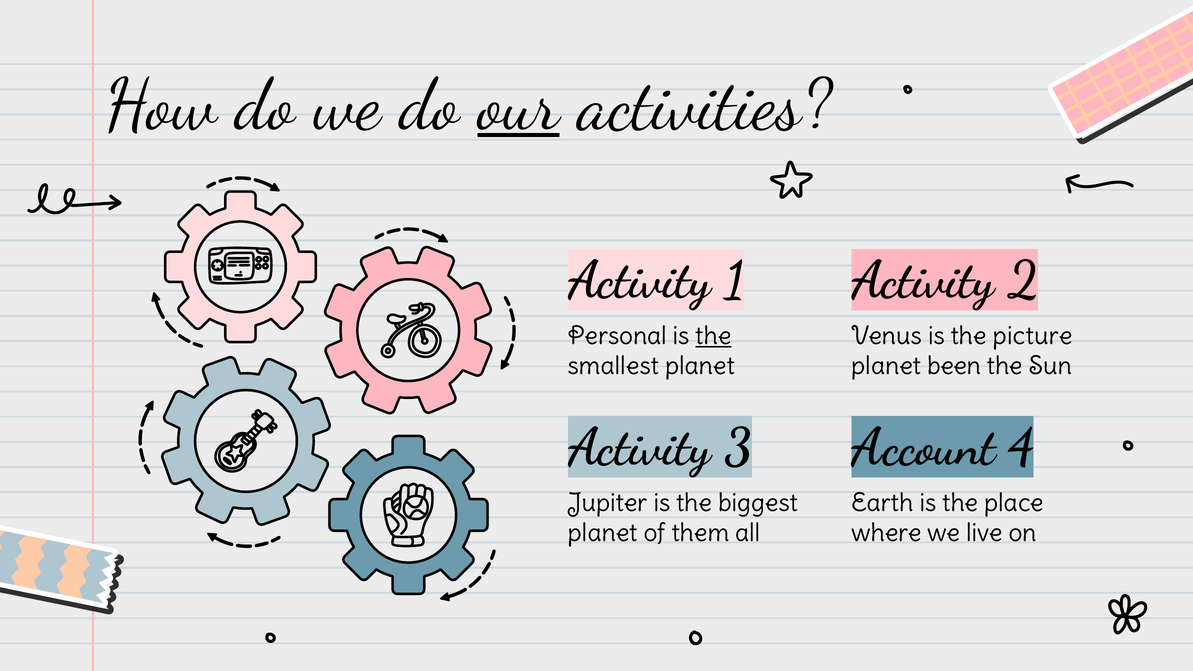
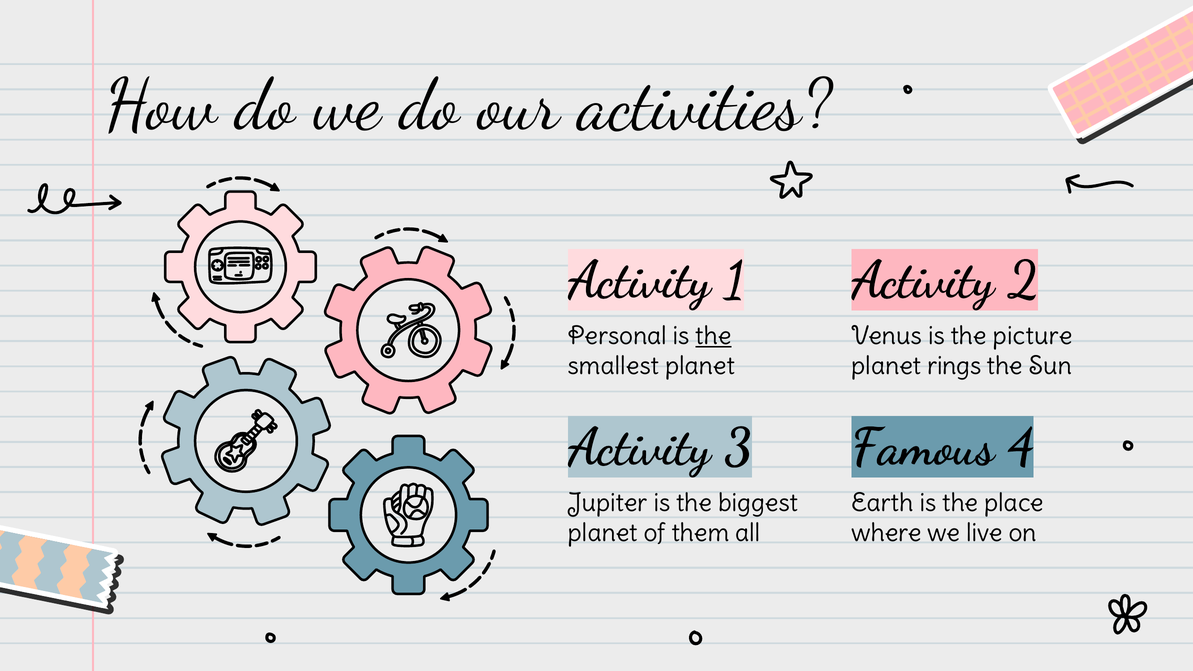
our underline: present -> none (519, 104)
been: been -> rings (954, 366)
Account: Account -> Famous (923, 446)
